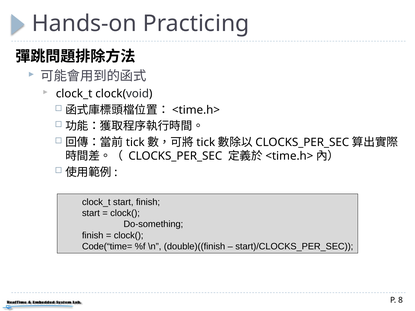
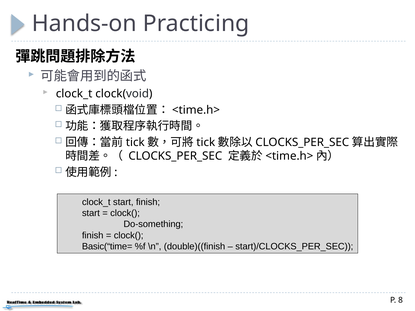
Code(“time=: Code(“time= -> Basic(“time= (107, 247)
